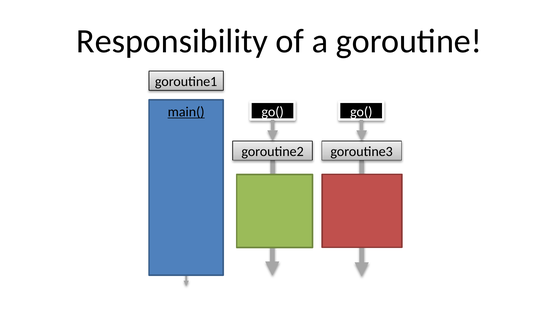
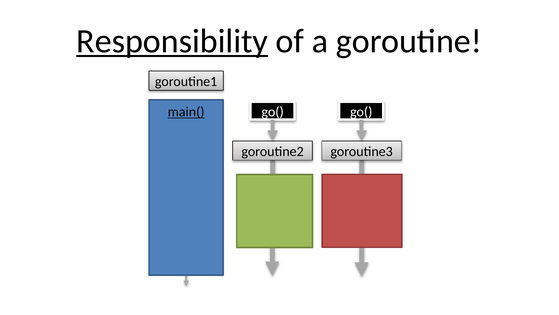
Responsibility underline: none -> present (172, 41)
